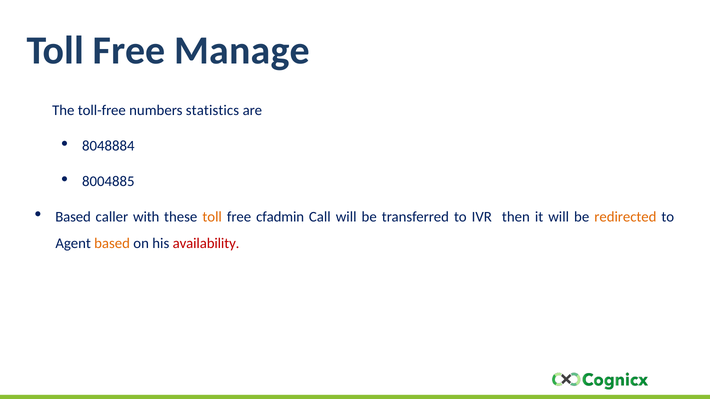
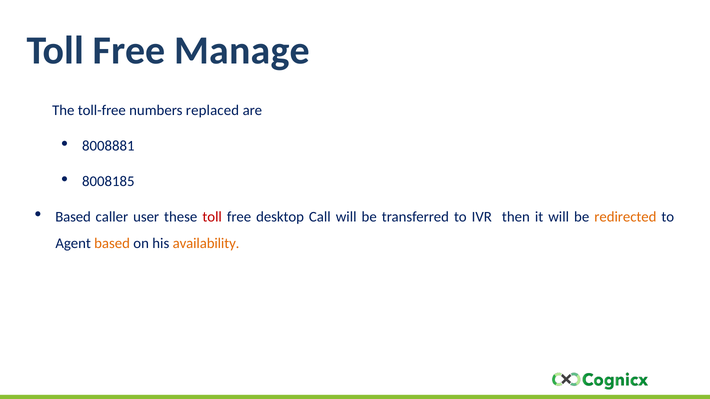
statistics: statistics -> replaced (212, 111)
8048884: 8048884 -> 8008881 (108, 146)
8004885: 8004885 -> 8008185 (108, 182)
with: with -> user (146, 217)
toll colour: orange -> red (212, 217)
cfadmin: cfadmin -> desktop (280, 217)
availability colour: red -> orange (206, 244)
